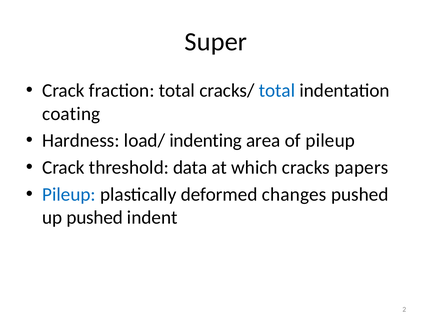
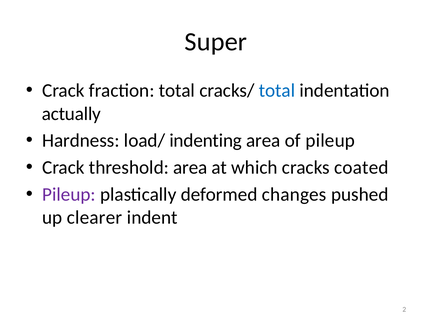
coating: coating -> actually (71, 114)
threshold data: data -> area (190, 167)
papers: papers -> coated (361, 167)
Pileup colour: blue -> purple (69, 194)
up pushed: pushed -> clearer (94, 217)
